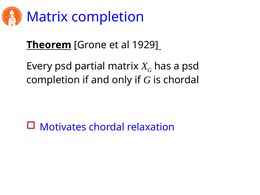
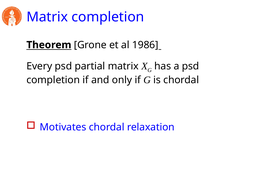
1929: 1929 -> 1986 (145, 45)
